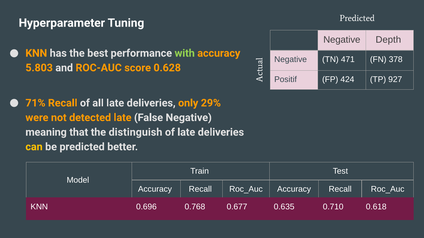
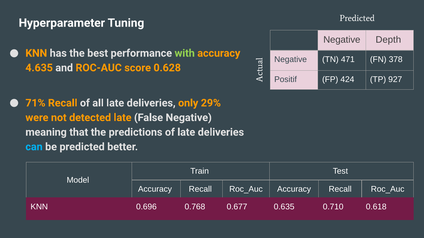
5.803: 5.803 -> 4.635 (39, 68)
distinguish: distinguish -> predictions (136, 132)
can colour: yellow -> light blue (34, 147)
